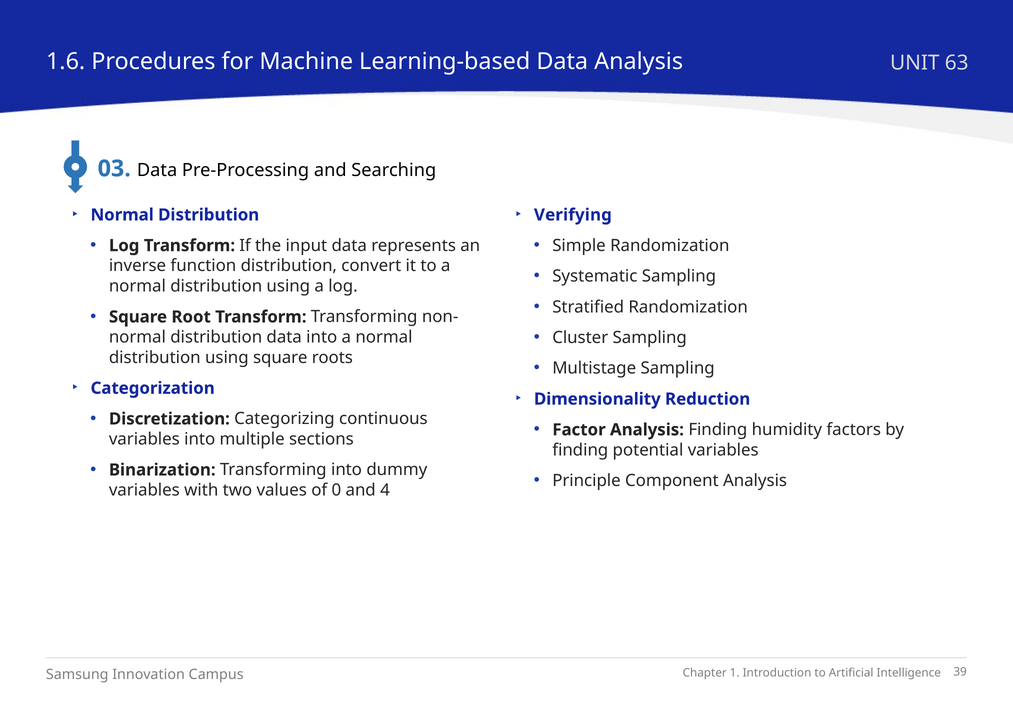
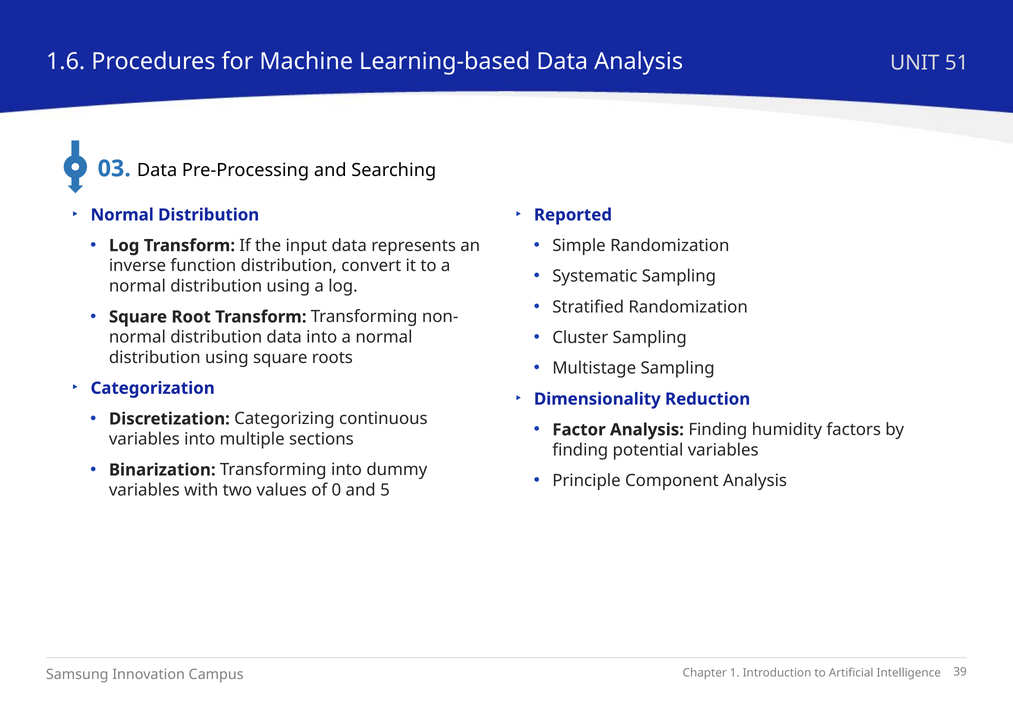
63: 63 -> 51 (957, 63)
Verifying: Verifying -> Reported (573, 215)
4: 4 -> 5 (385, 490)
